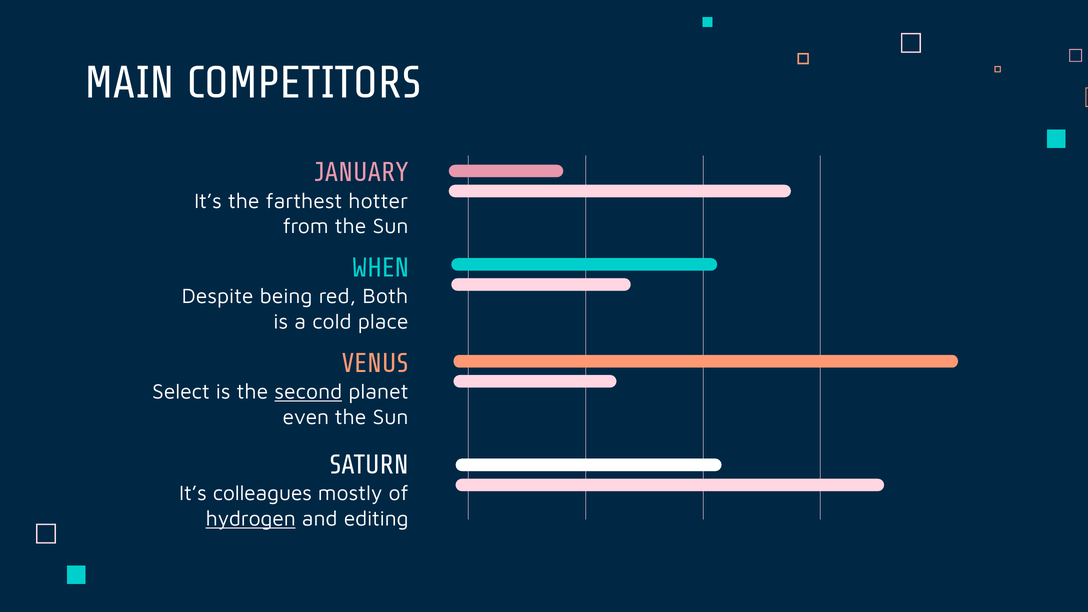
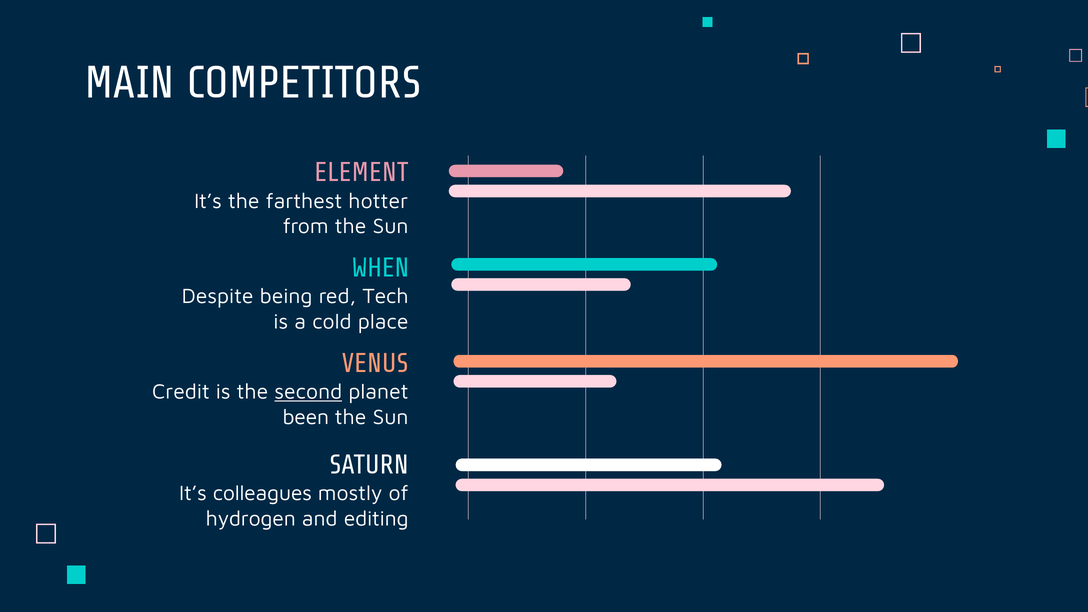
JANUARY: JANUARY -> ELEMENT (361, 172)
Both: Both -> Tech (385, 297)
Select: Select -> Credit (181, 392)
even: even -> been (306, 417)
hydrogen underline: present -> none (251, 519)
